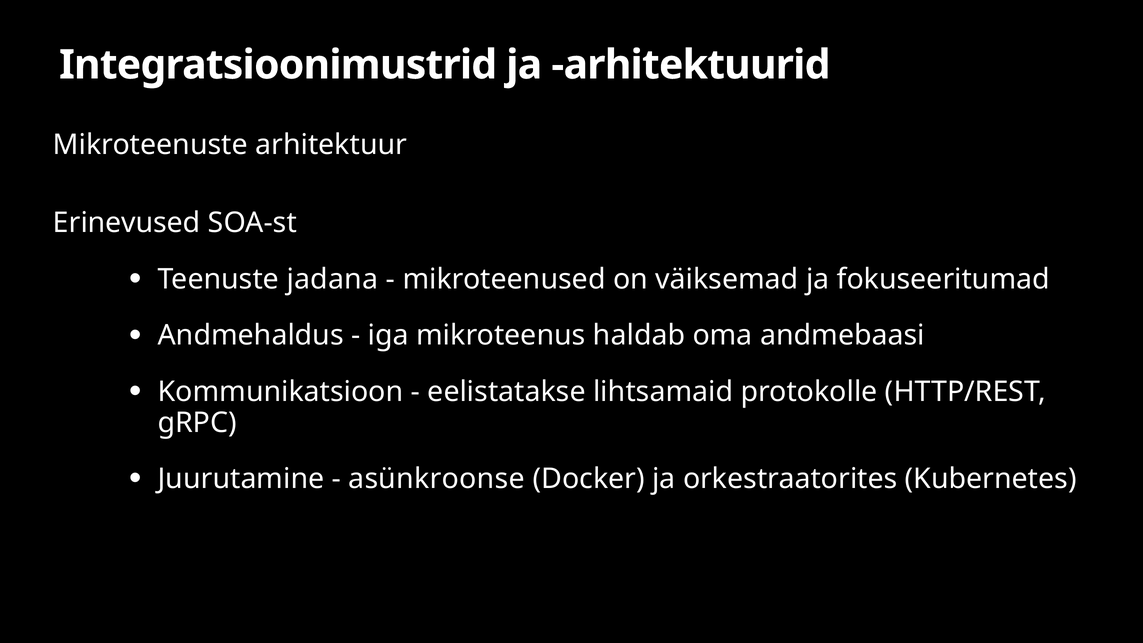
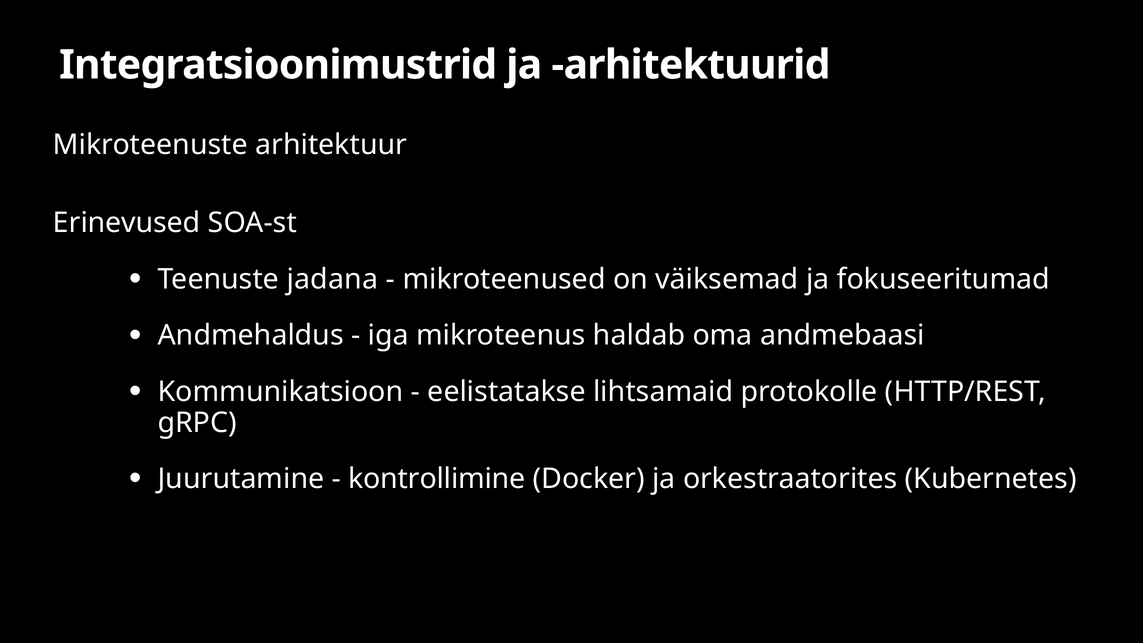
asünkroonse: asünkroonse -> kontrollimine (437, 479)
